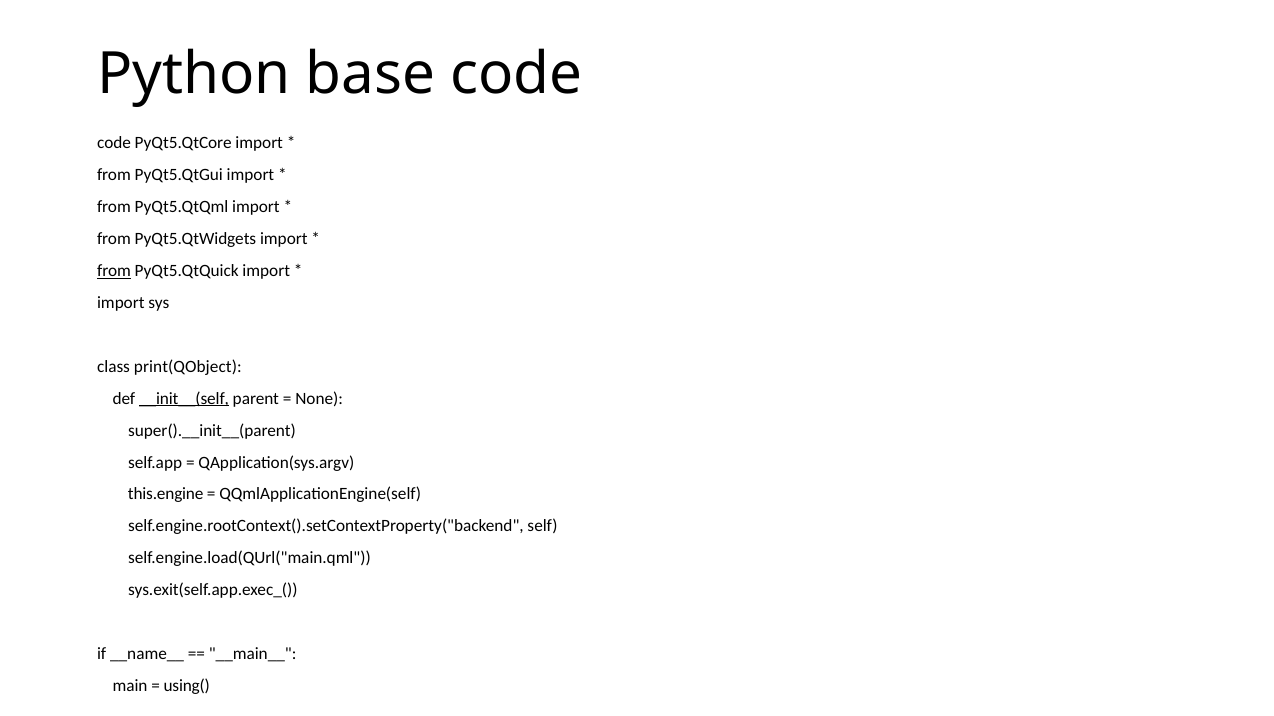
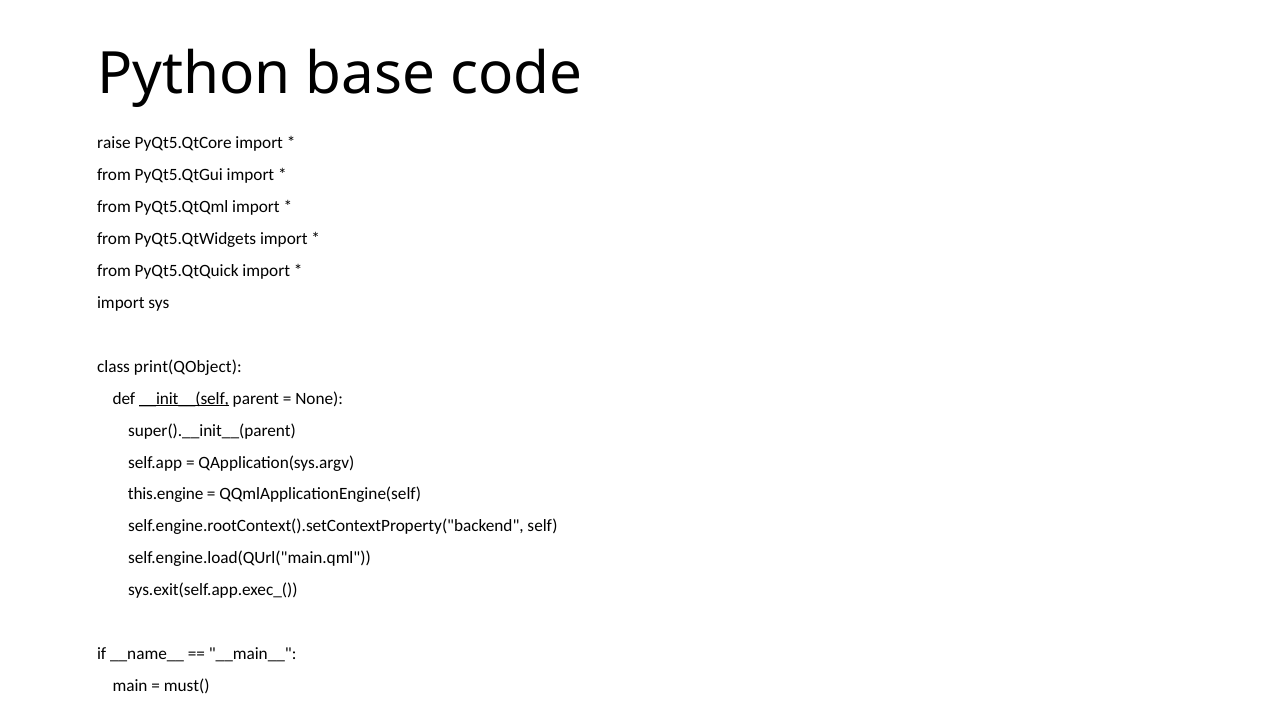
code: code -> raise (114, 143)
from underline: present -> none (114, 271)
using(: using( -> must( (187, 686)
